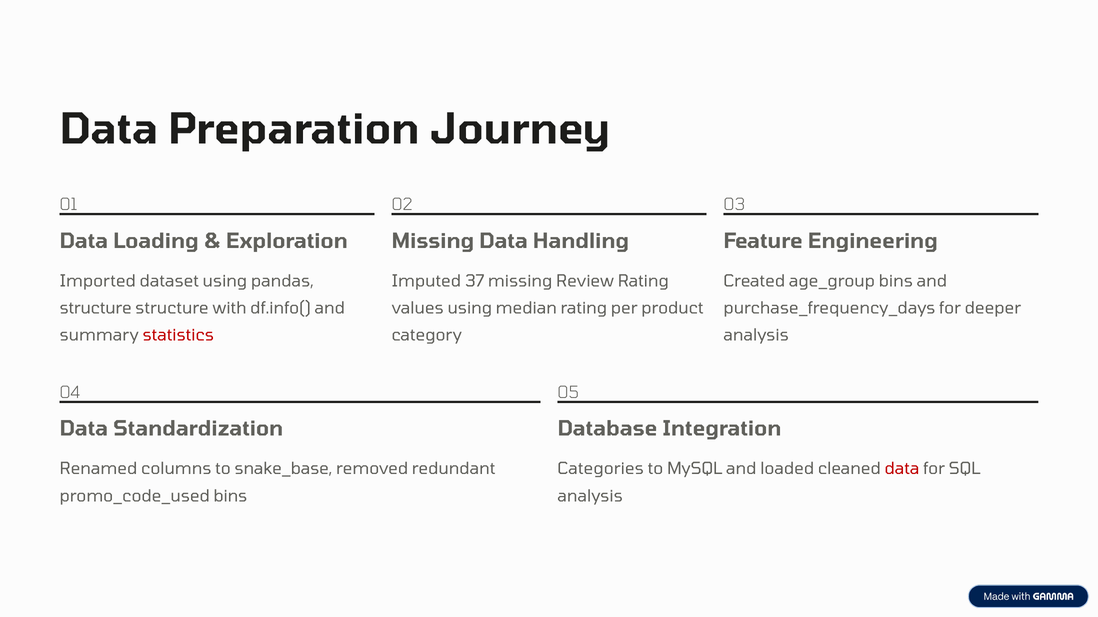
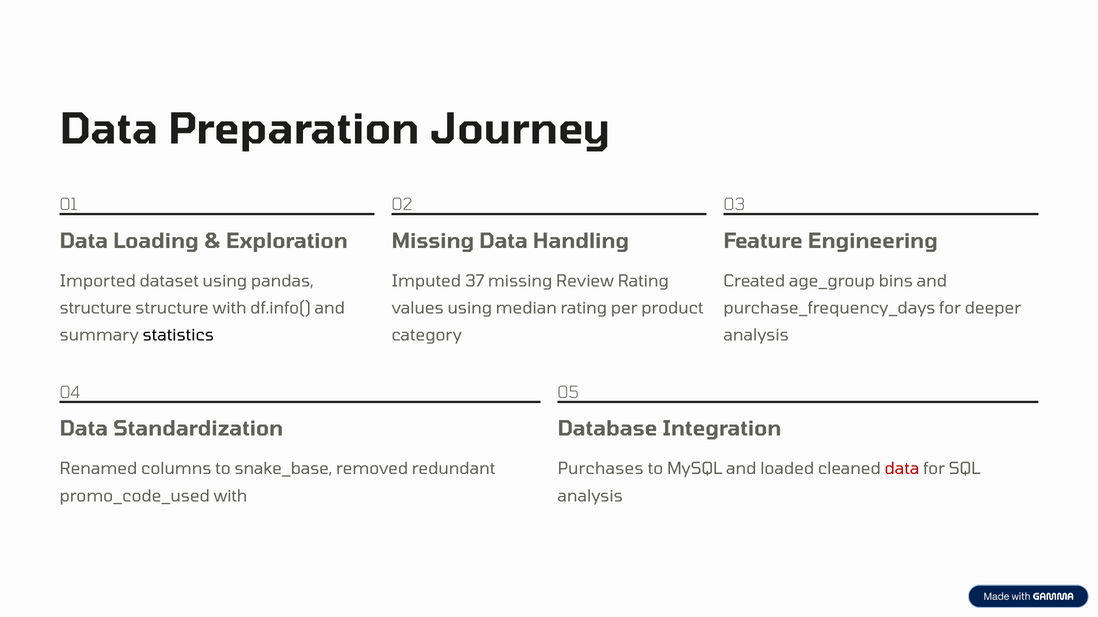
statistics colour: red -> black (178, 336)
Categories: Categories -> Purchases (601, 469)
promo_code_used bins: bins -> with (230, 497)
